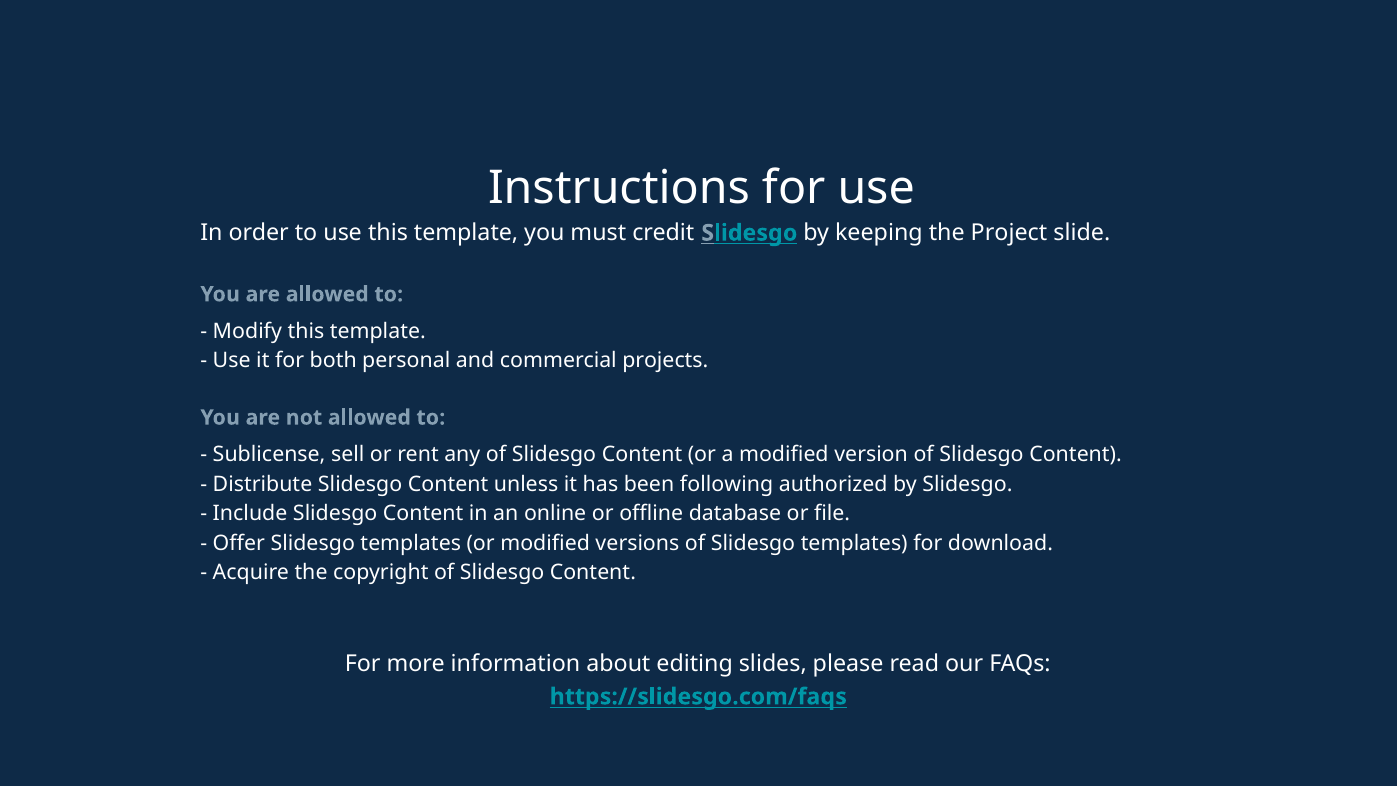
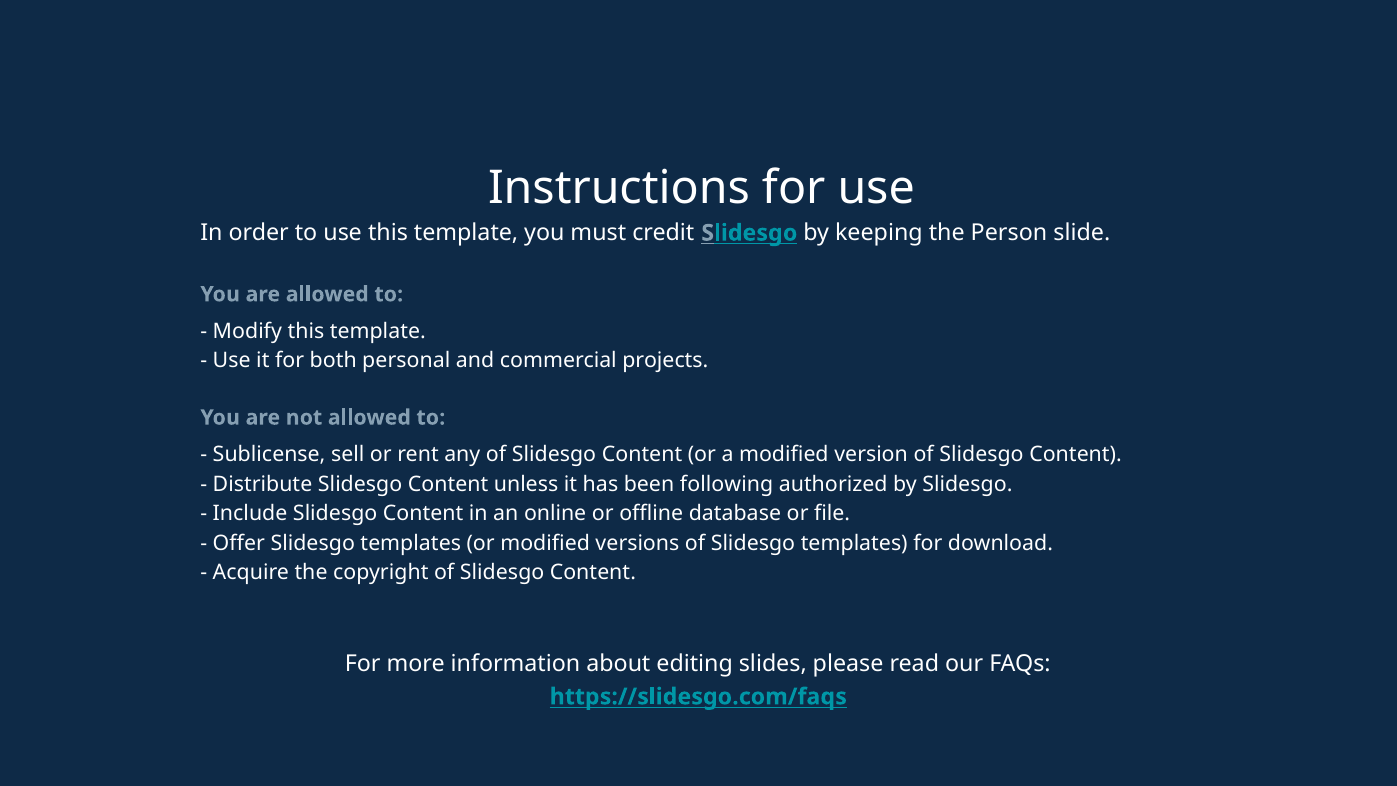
Project: Project -> Person (1009, 233)
